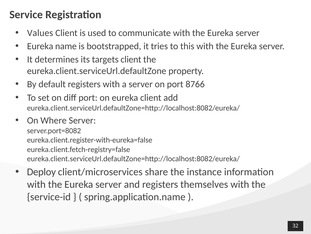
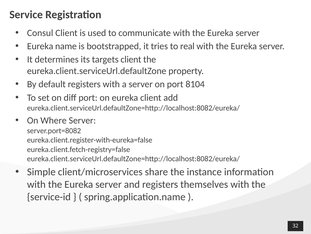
Values: Values -> Consul (40, 33)
this: this -> real (187, 46)
8766: 8766 -> 8104 (195, 84)
Deploy: Deploy -> Simple (41, 172)
